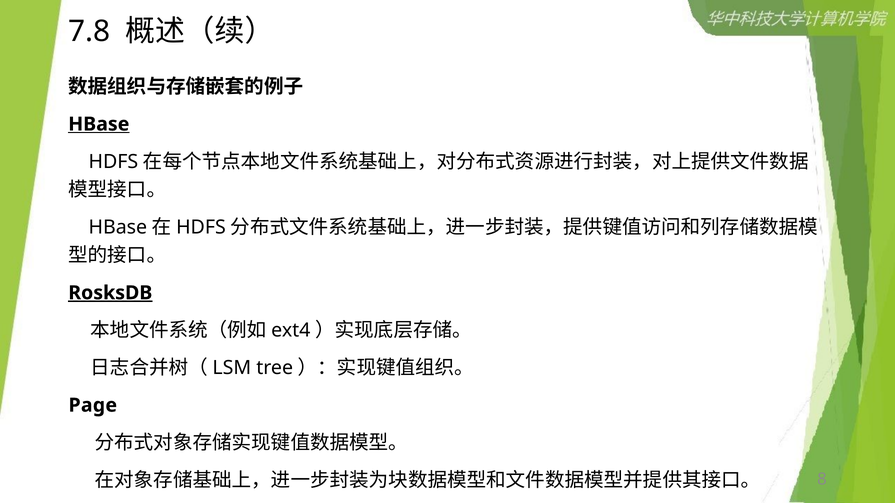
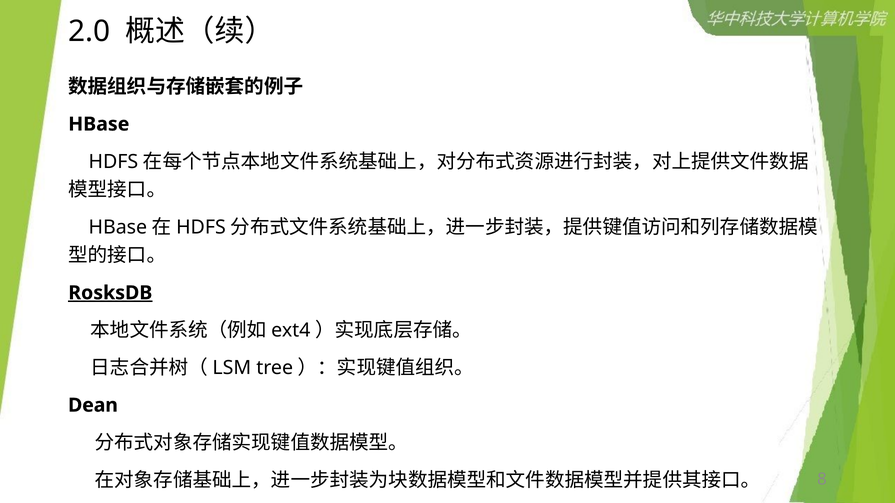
7.8: 7.8 -> 2.0 (89, 32)
HBase underline: present -> none (99, 124)
Page: Page -> Dean (93, 406)
